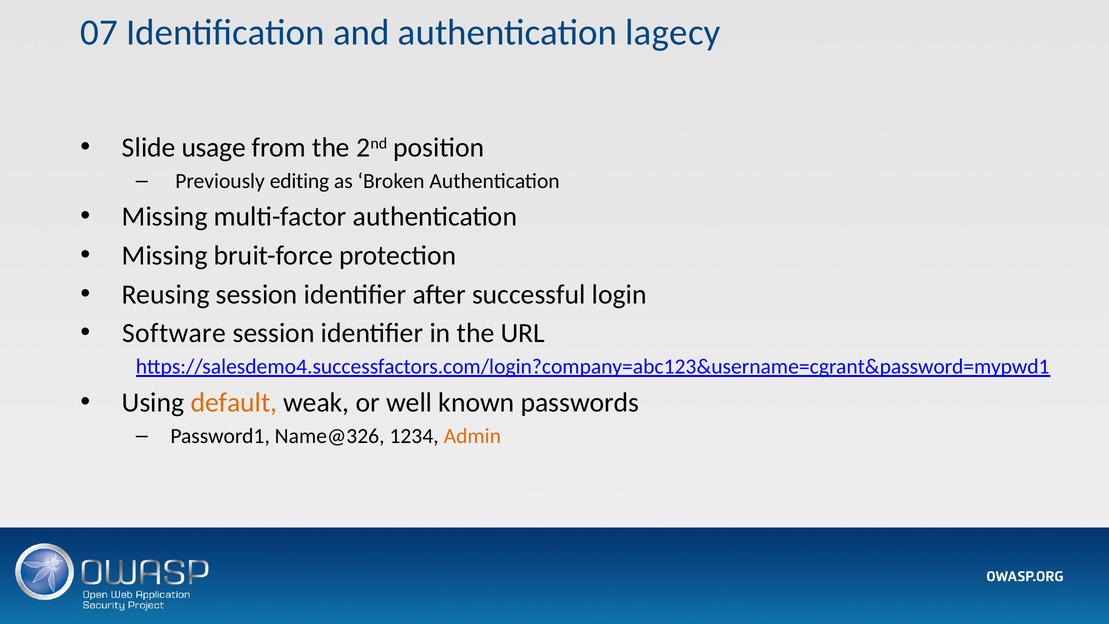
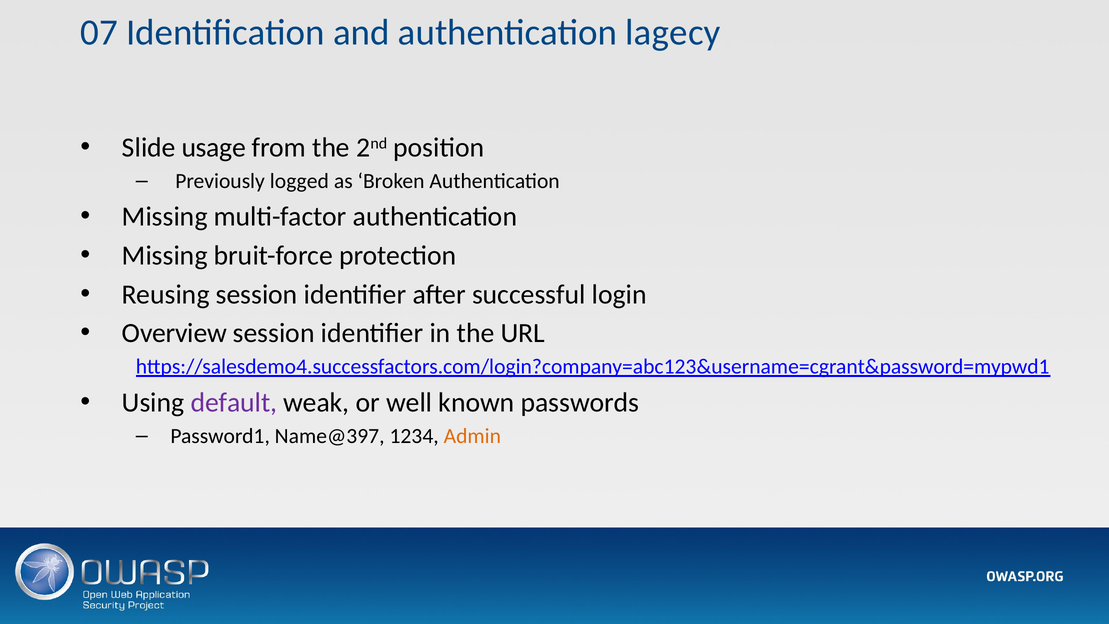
editing: editing -> logged (299, 181)
Software: Software -> Overview (174, 333)
default colour: orange -> purple (234, 402)
Name@326: Name@326 -> Name@397 (330, 436)
